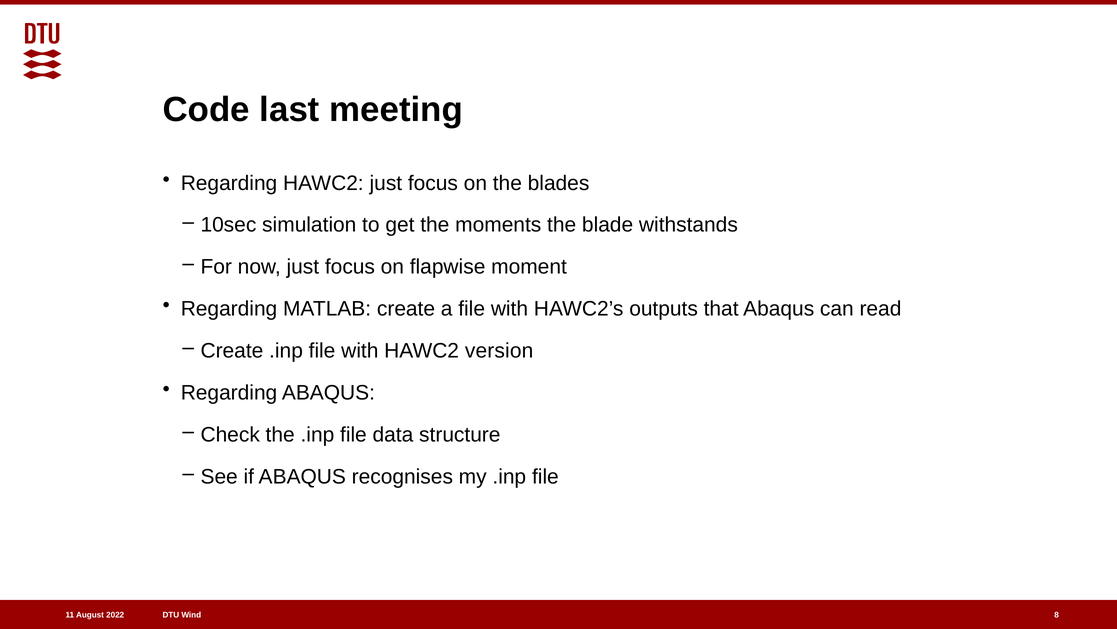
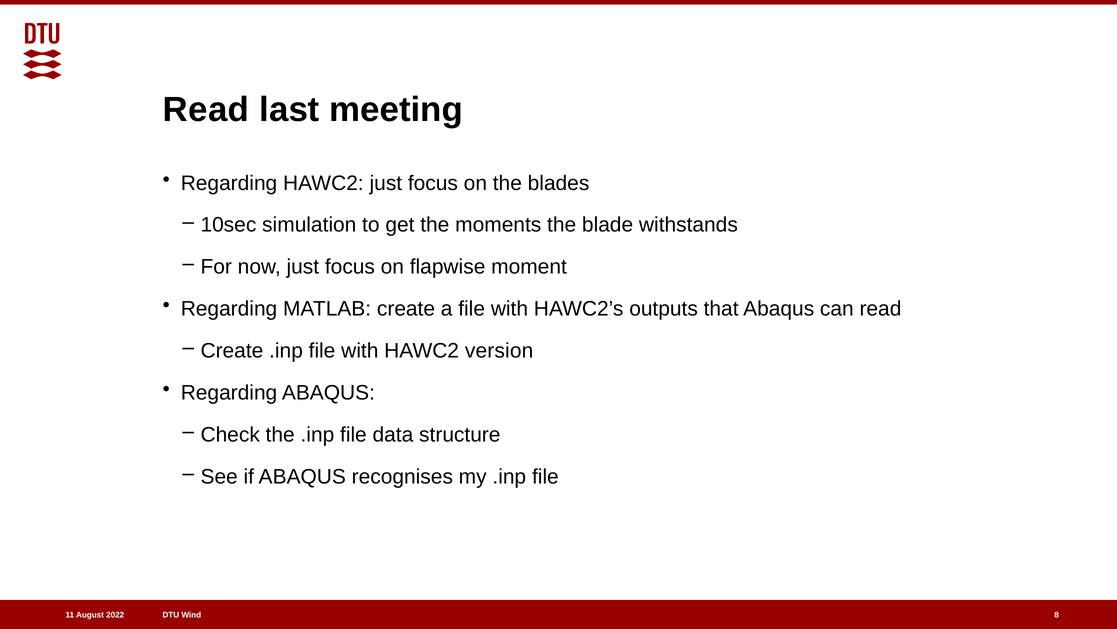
Code: Code -> Read (206, 110)
